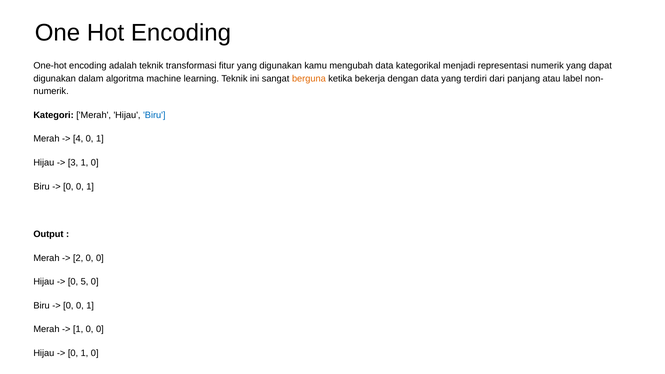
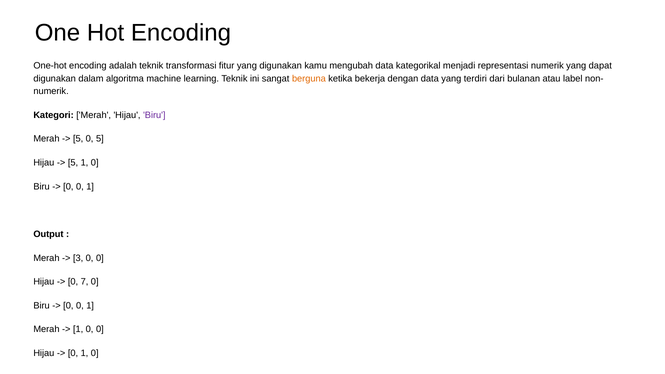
panjang: panjang -> bulanan (524, 79)
Biru colour: blue -> purple (154, 115)
4: 4 -> 5 (78, 139)
1: 1 -> 5 (100, 139)
3: 3 -> 5 (73, 163)
2: 2 -> 3 (78, 258)
5: 5 -> 7 (84, 282)
